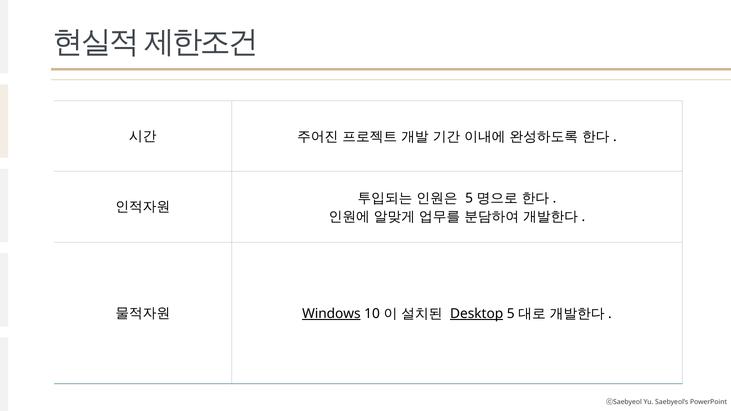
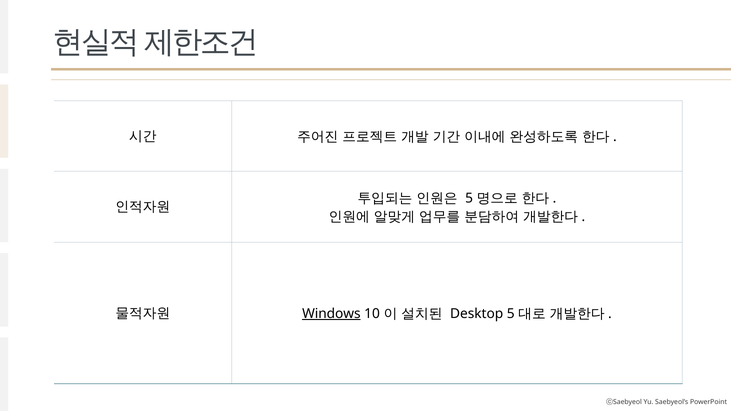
Desktop underline: present -> none (477, 314)
